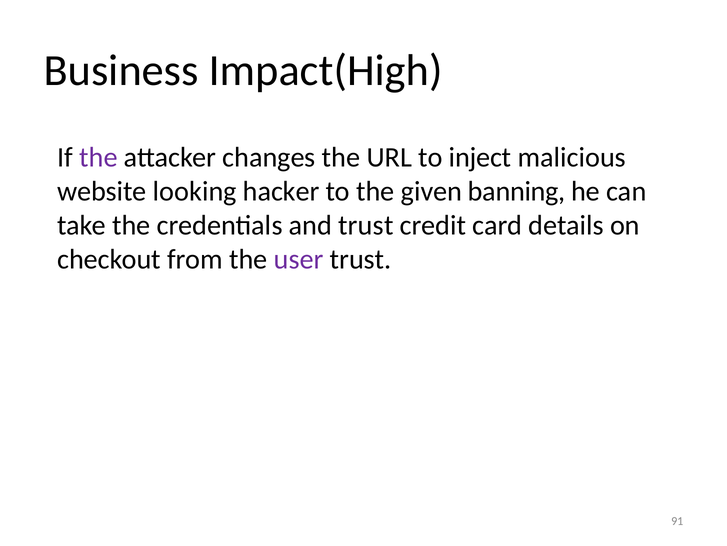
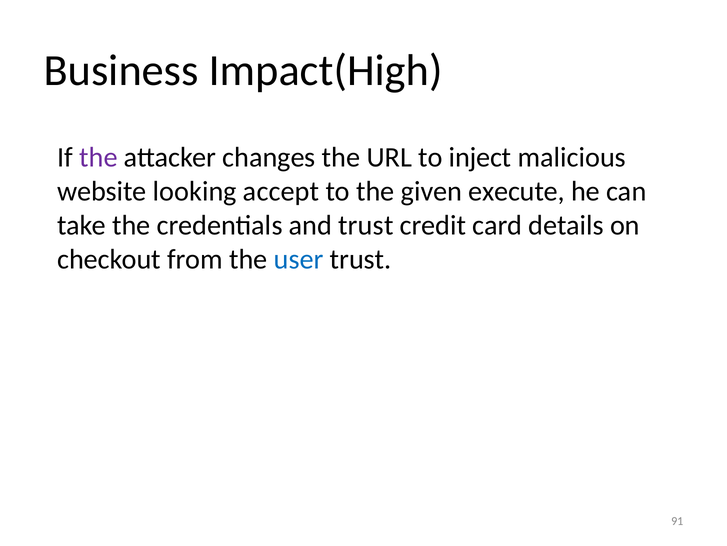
hacker: hacker -> accept (281, 191)
banning: banning -> execute (517, 191)
user colour: purple -> blue (299, 259)
